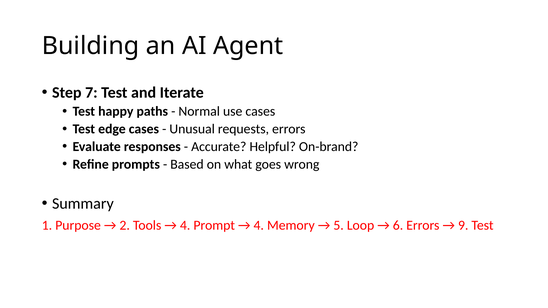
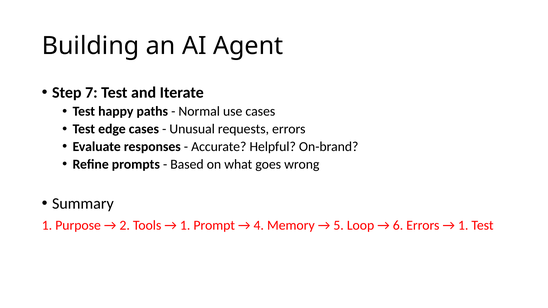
4: 4 -> 1 (185, 226)
9: 9 -> 1 (463, 226)
